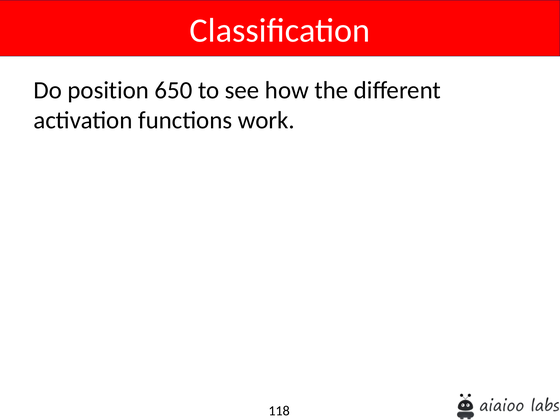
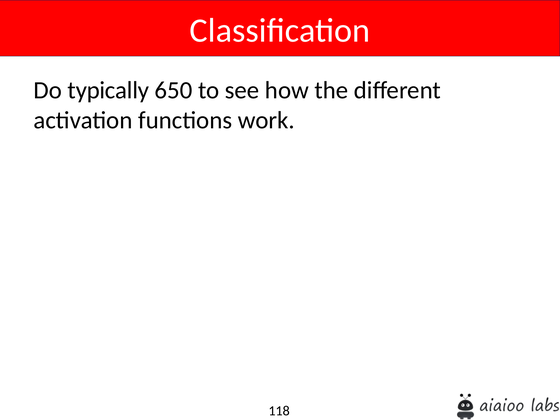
position: position -> typically (108, 90)
